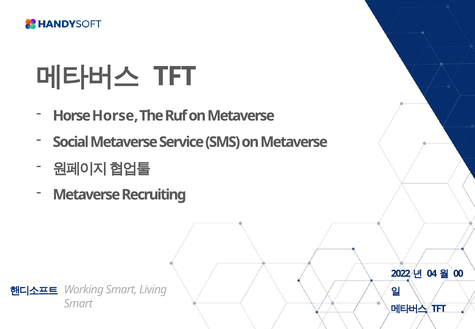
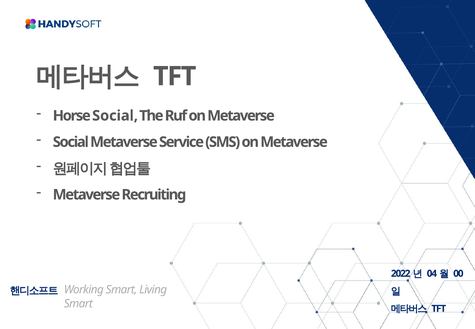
Horse Horse: Horse -> Social (115, 116)
